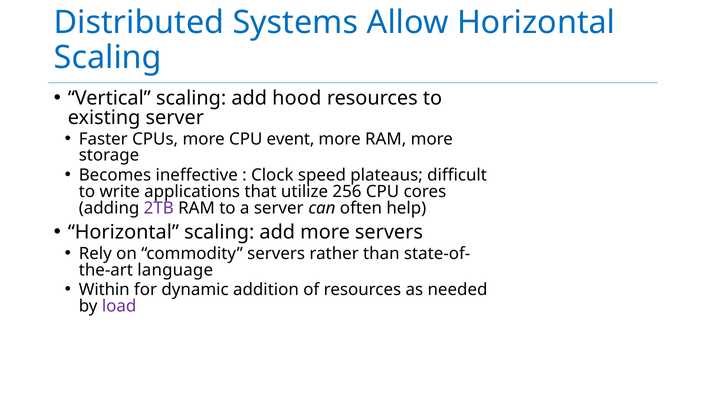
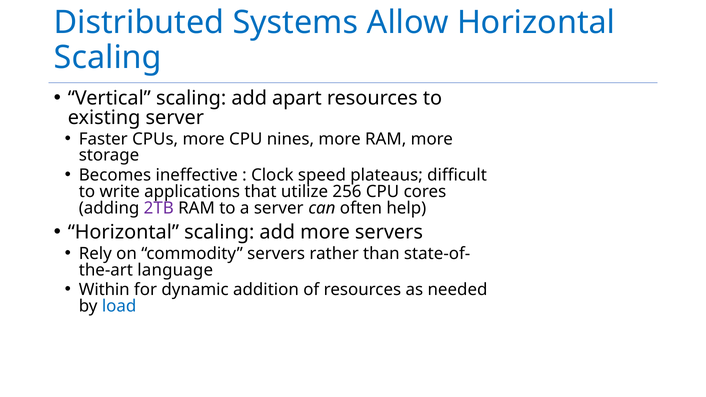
hood: hood -> apart (297, 98)
event: event -> nines (290, 139)
load colour: purple -> blue (119, 306)
